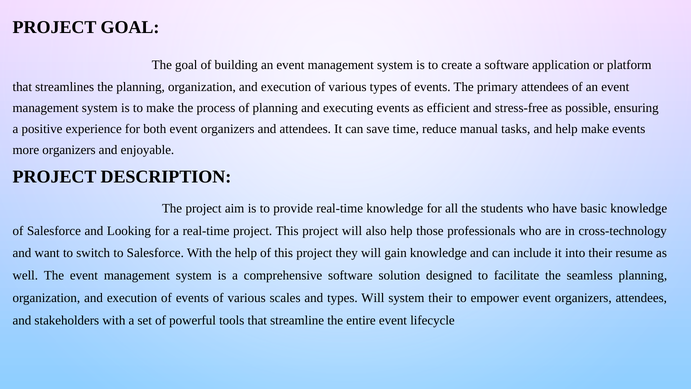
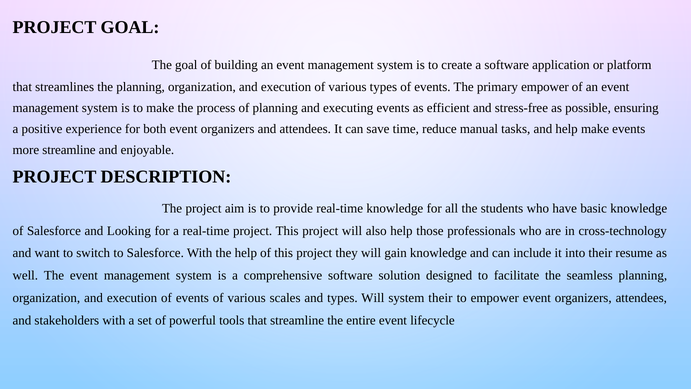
primary attendees: attendees -> empower (545, 87)
more organizers: organizers -> streamline (69, 150)
